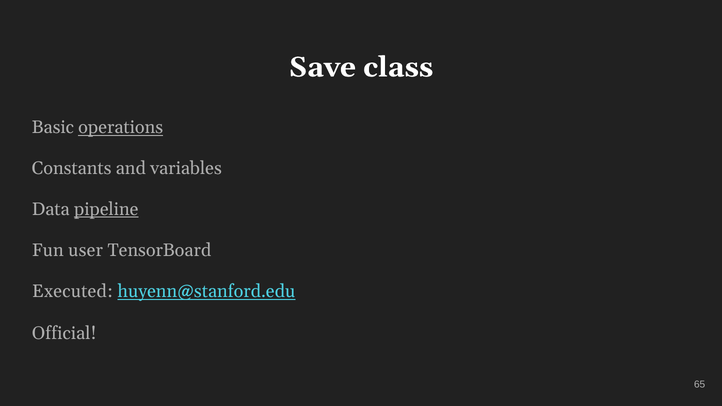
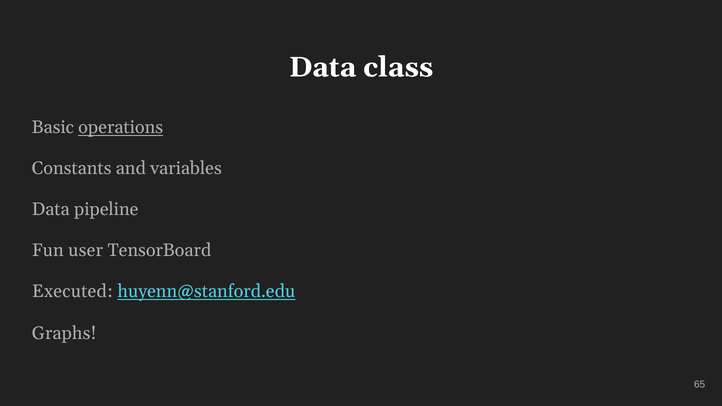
Save: Save -> Data (323, 67)
pipeline underline: present -> none (106, 209)
Official: Official -> Graphs (64, 334)
